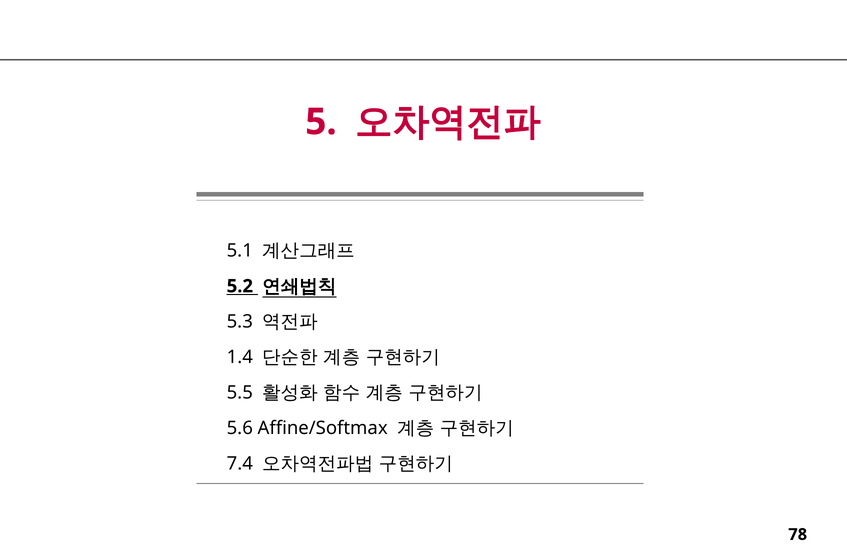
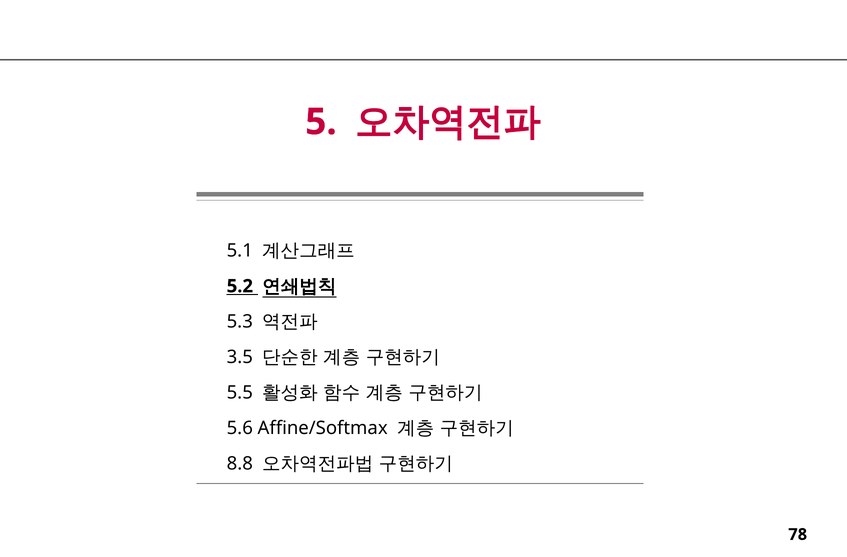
1.4: 1.4 -> 3.5 (240, 357)
7.4: 7.4 -> 8.8 (240, 463)
